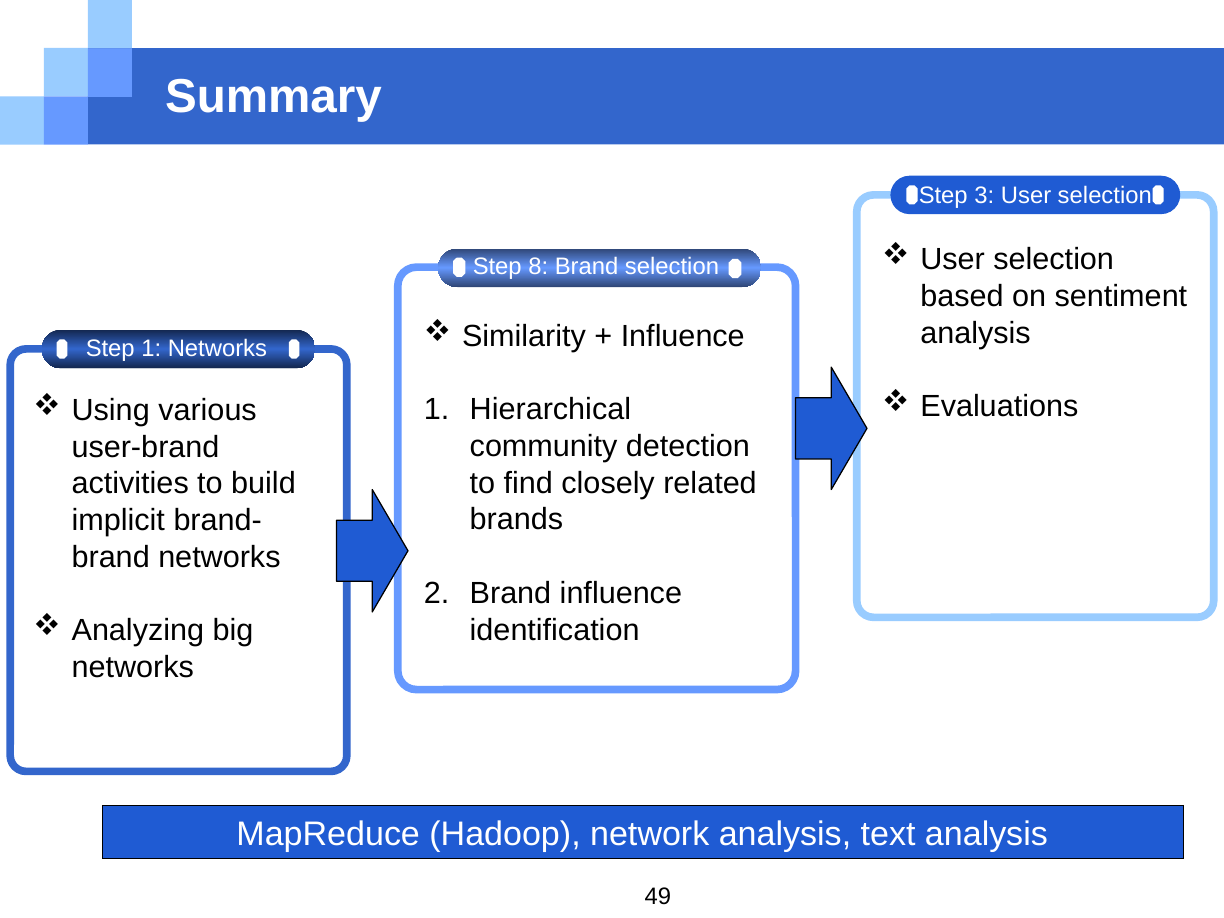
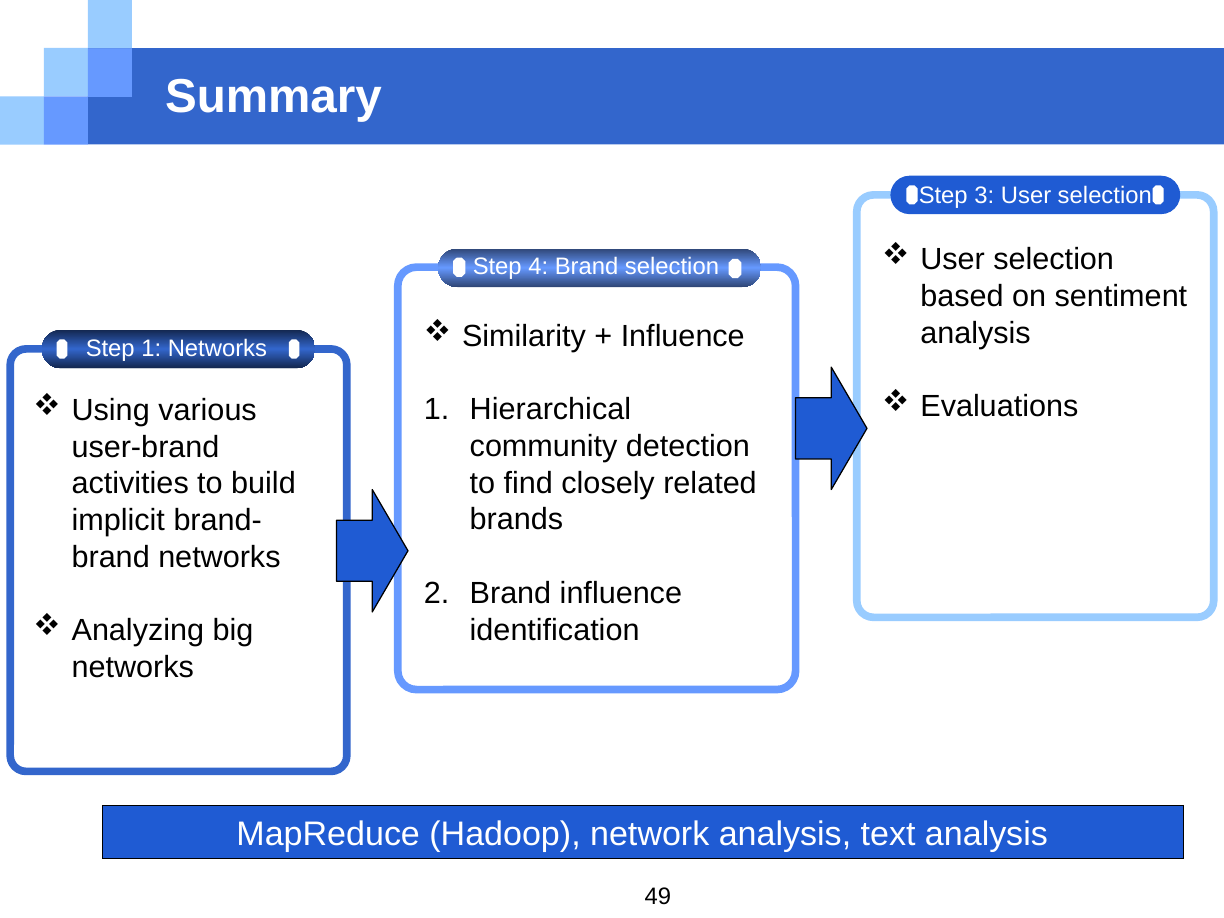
8: 8 -> 4 (538, 267)
